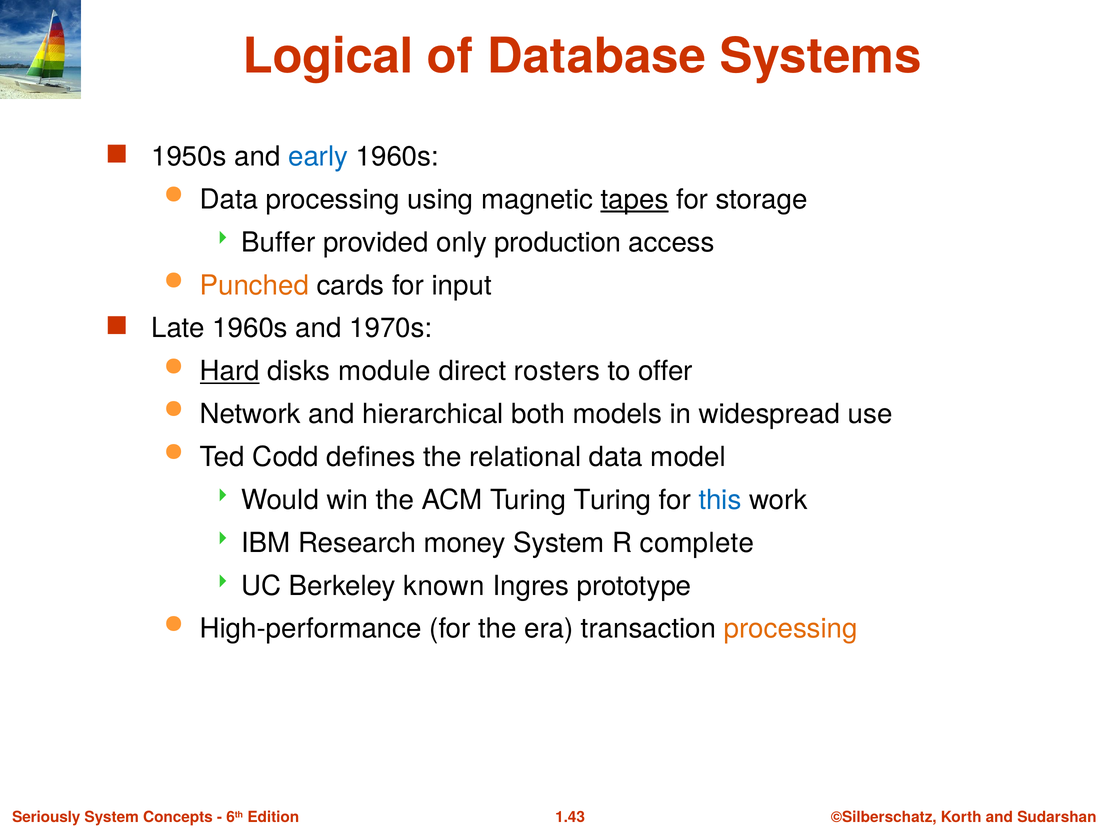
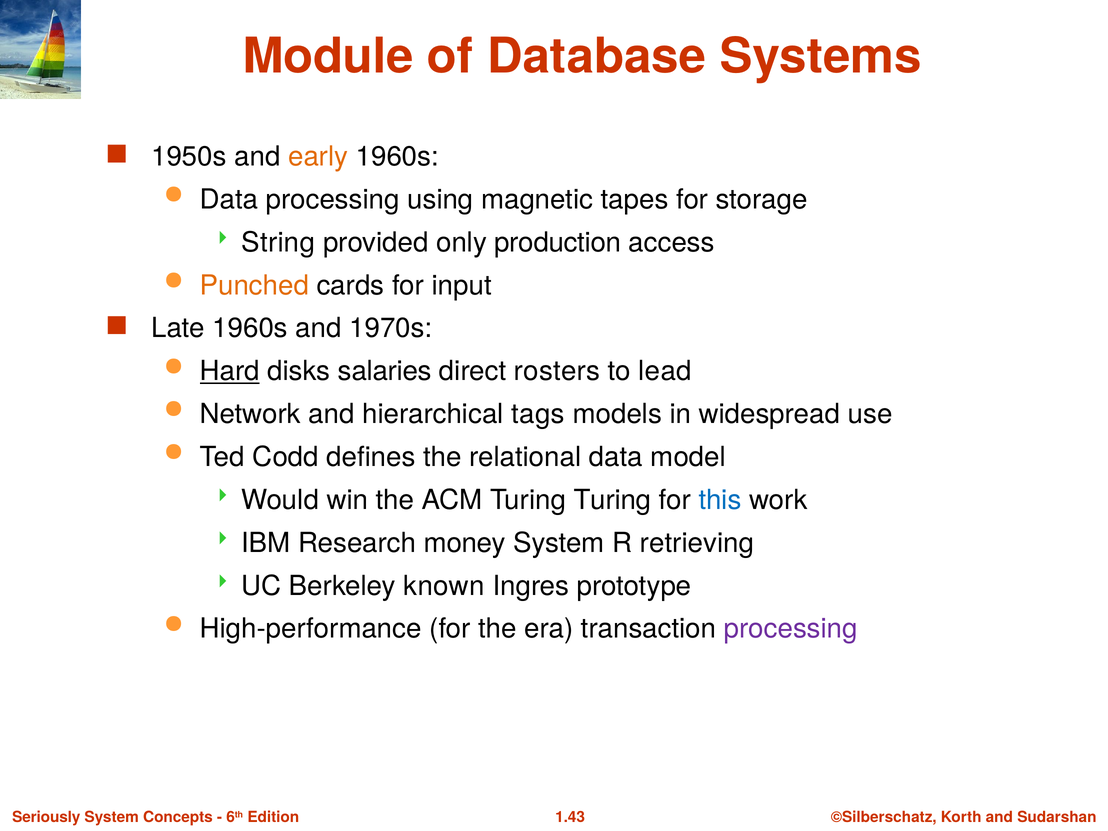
Logical: Logical -> Module (328, 56)
early colour: blue -> orange (318, 157)
tapes underline: present -> none (635, 200)
Buffer: Buffer -> String (278, 242)
module: module -> salaries (385, 371)
offer: offer -> lead (665, 371)
both: both -> tags (538, 414)
complete: complete -> retrieving (697, 543)
processing colour: orange -> purple (791, 629)
